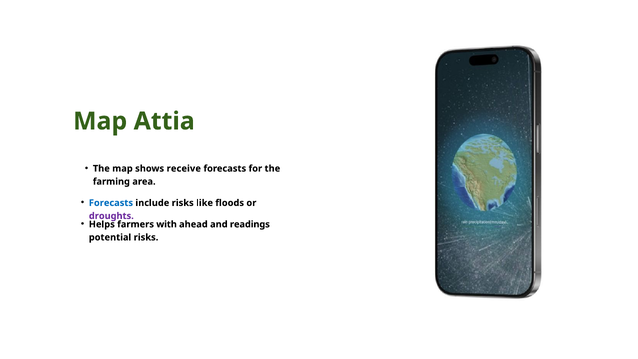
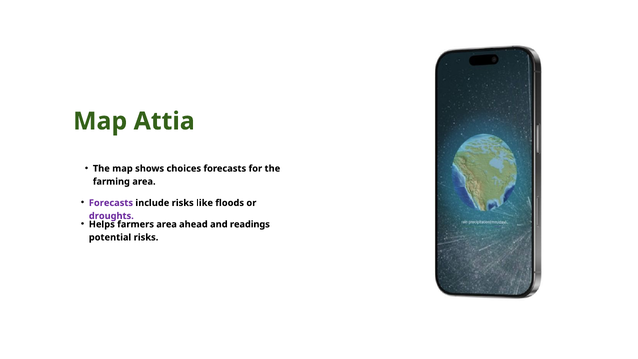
receive: receive -> choices (184, 168)
Forecasts colour: blue -> purple (111, 203)
farmers with: with -> area (167, 224)
